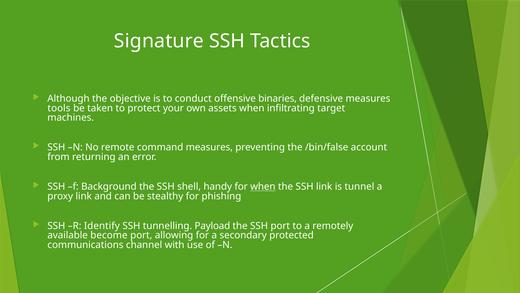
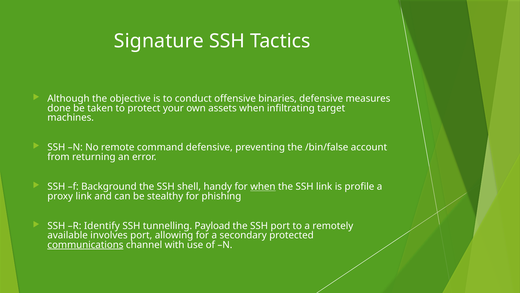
tools: tools -> done (59, 108)
command measures: measures -> defensive (209, 147)
tunnel: tunnel -> profile (359, 186)
become: become -> involves (109, 235)
communications underline: none -> present (85, 244)
